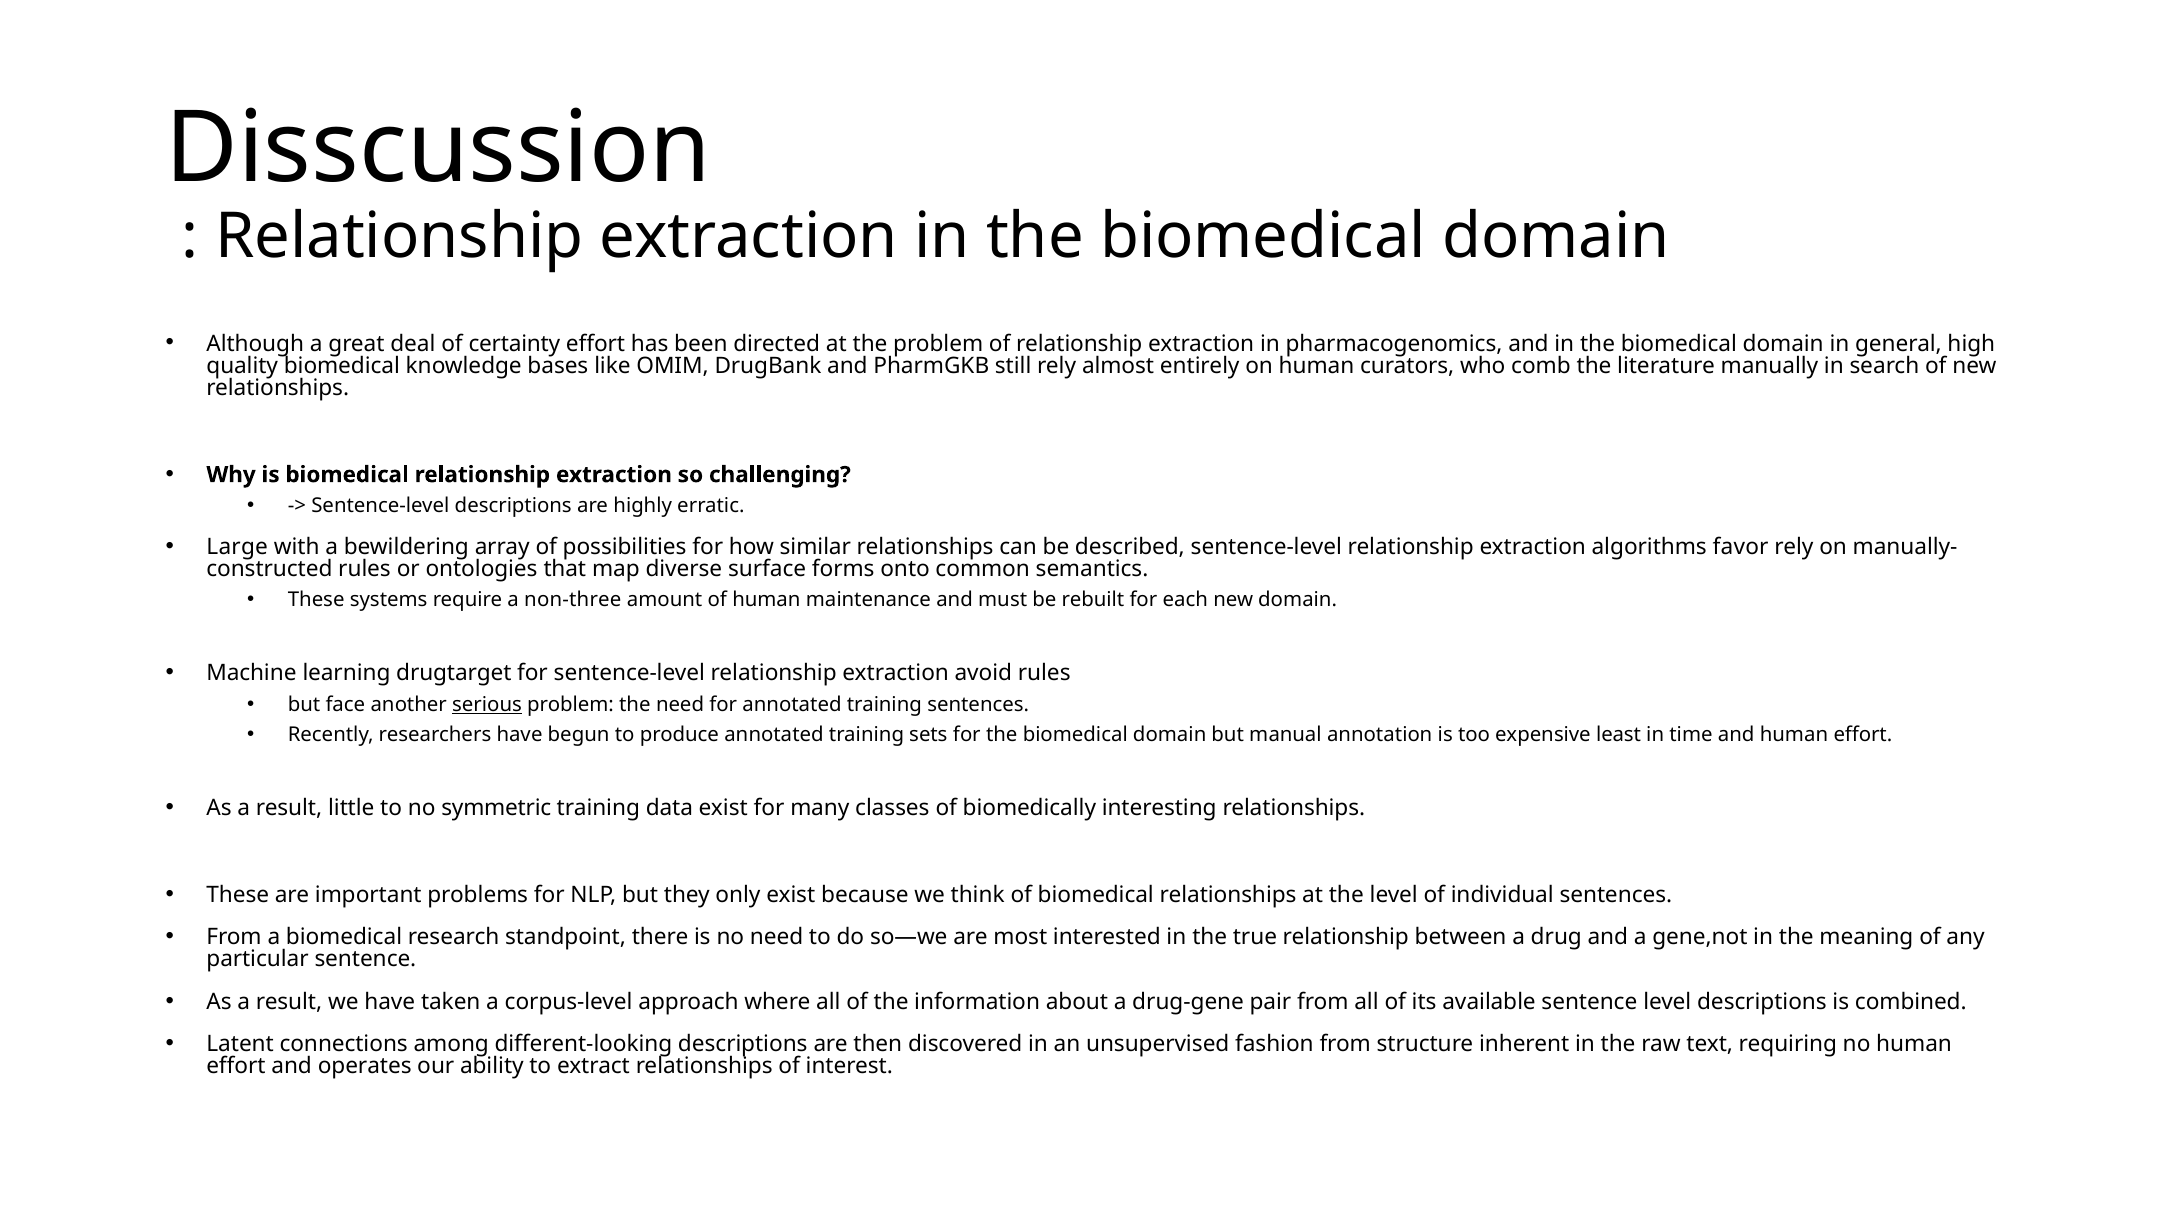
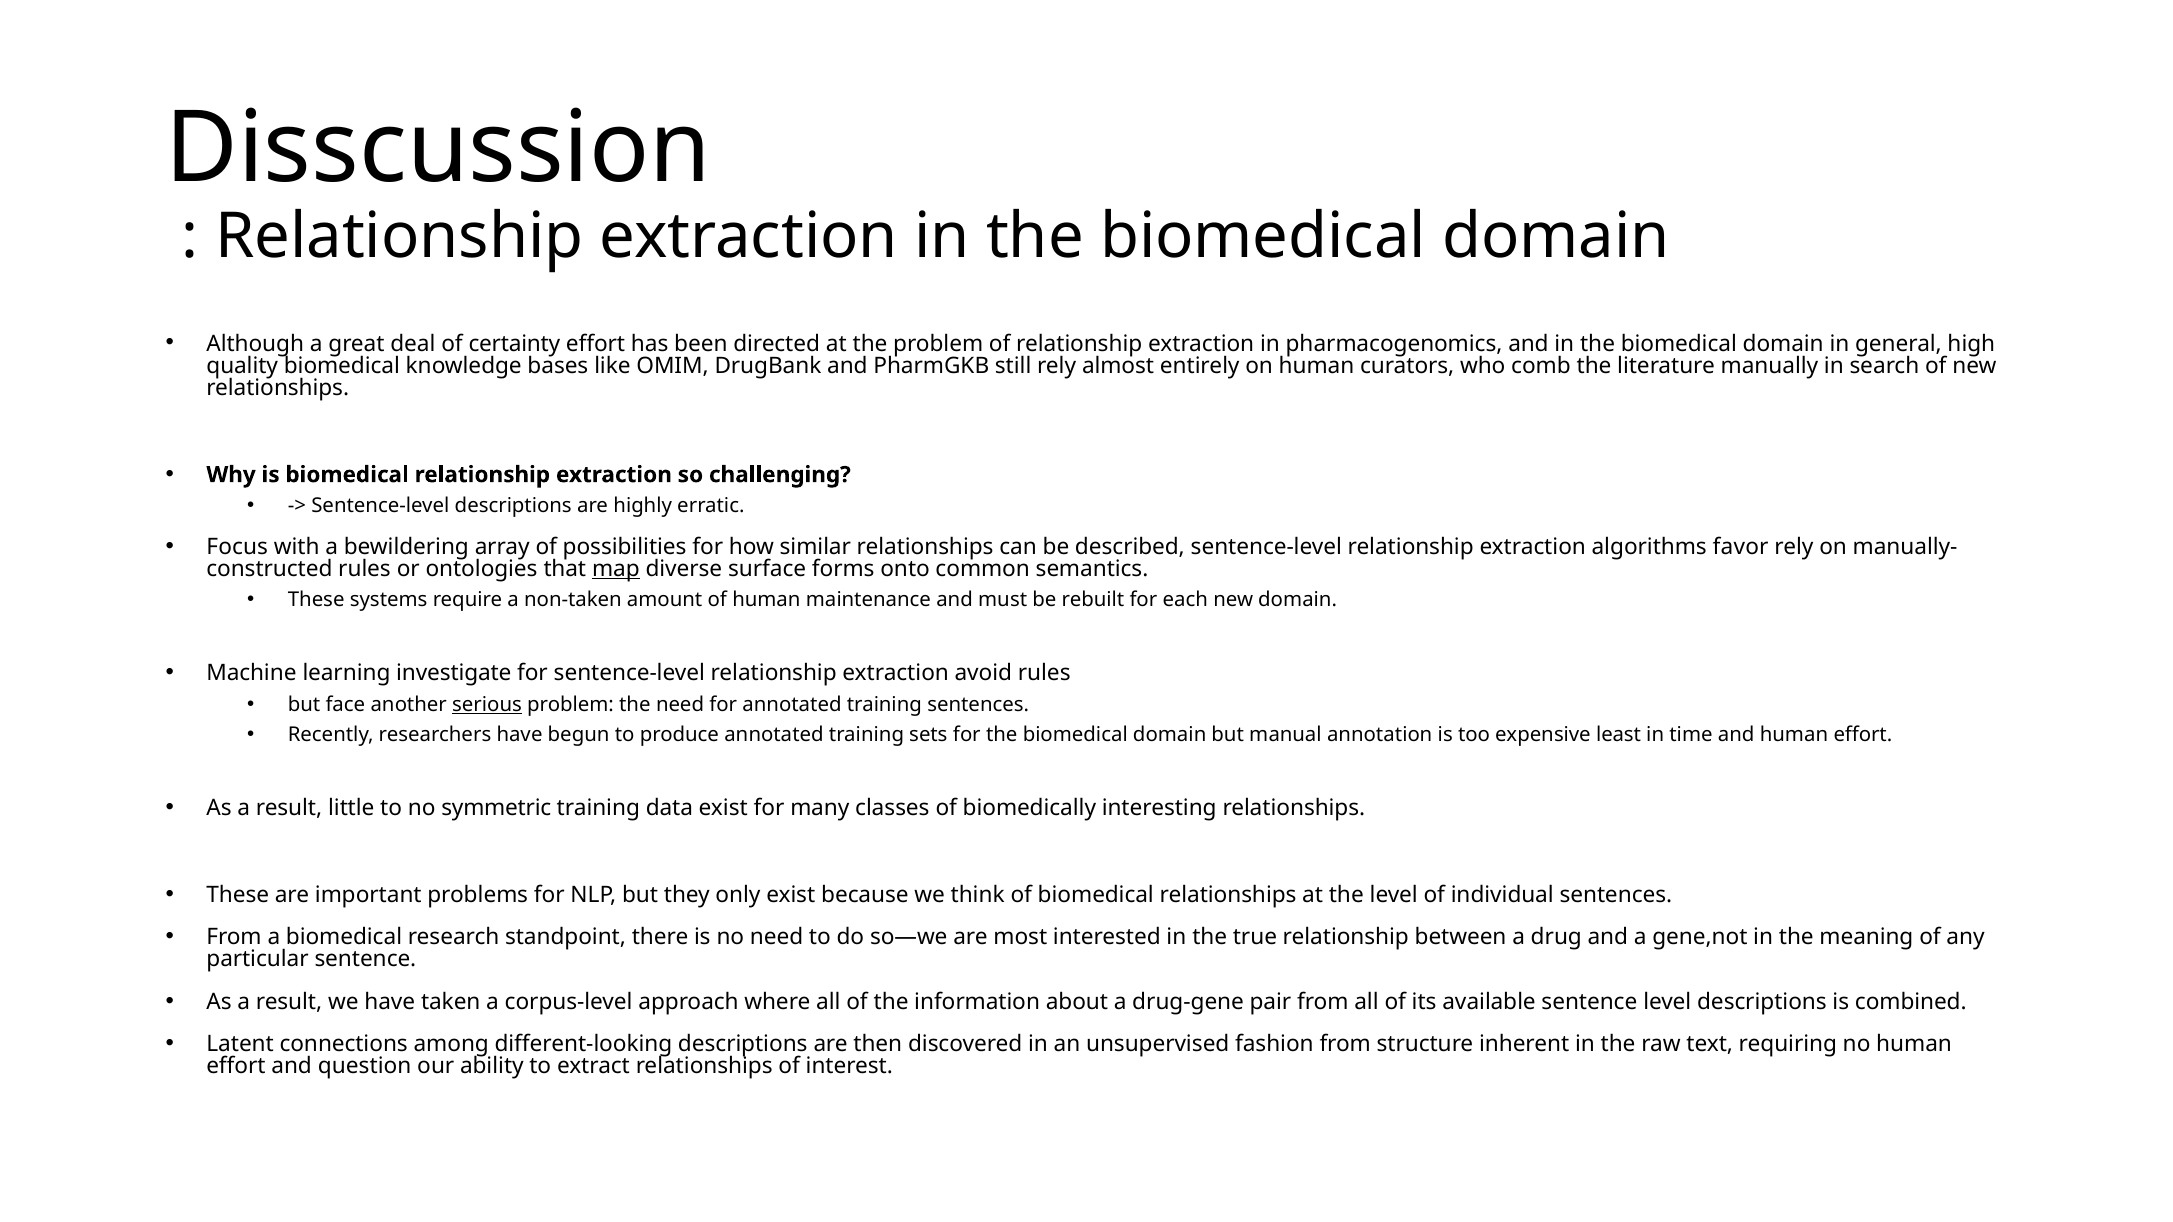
Large: Large -> Focus (237, 547)
map underline: none -> present (616, 569)
non-three: non-three -> non-taken (573, 600)
drugtarget: drugtarget -> investigate (454, 674)
operates: operates -> question (365, 1066)
